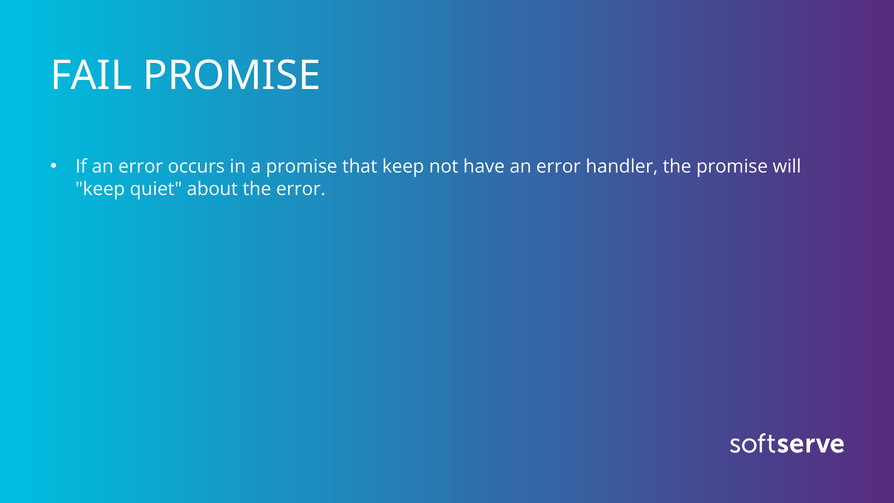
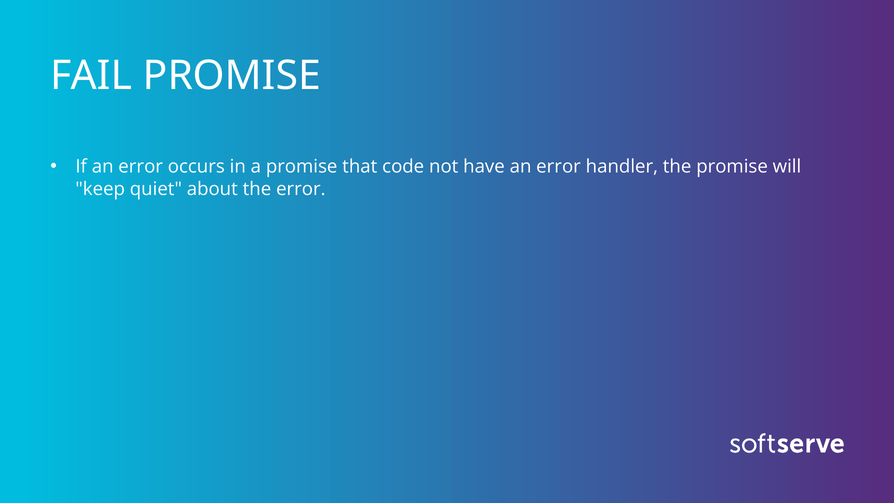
that keep: keep -> code (403, 167)
